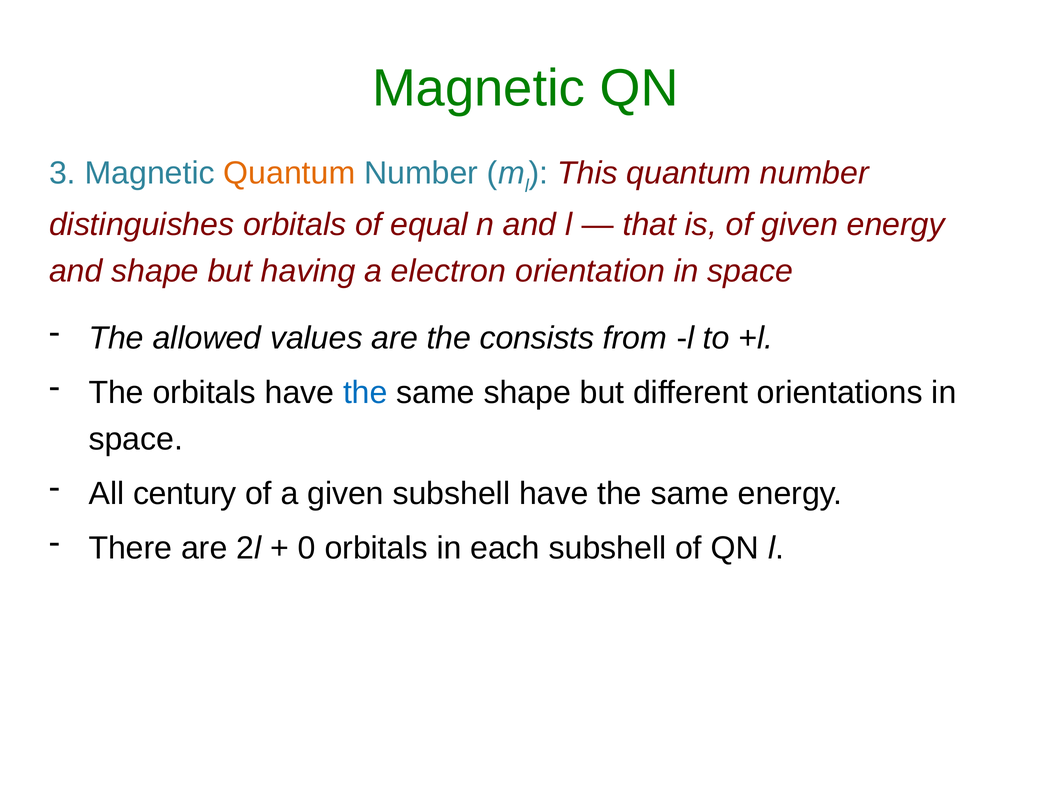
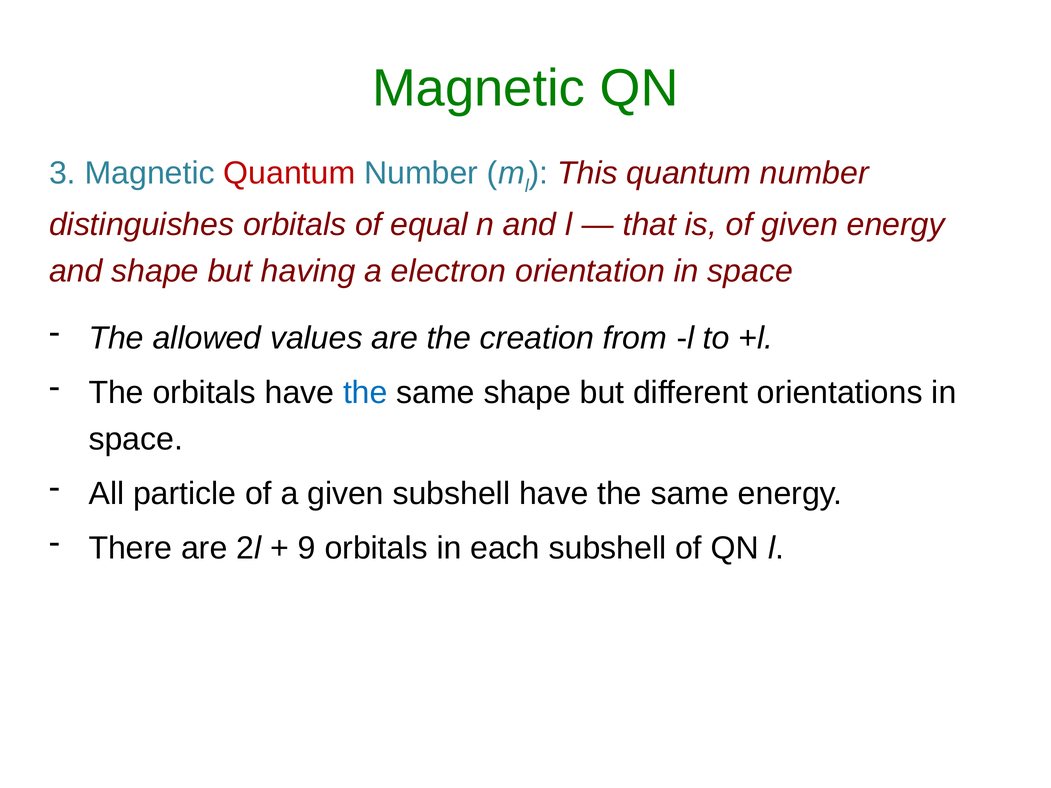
Quantum colour: orange -> red (289, 173)
consists: consists -> creation (537, 338)
century: century -> particle (185, 494)
0: 0 -> 9 (307, 548)
